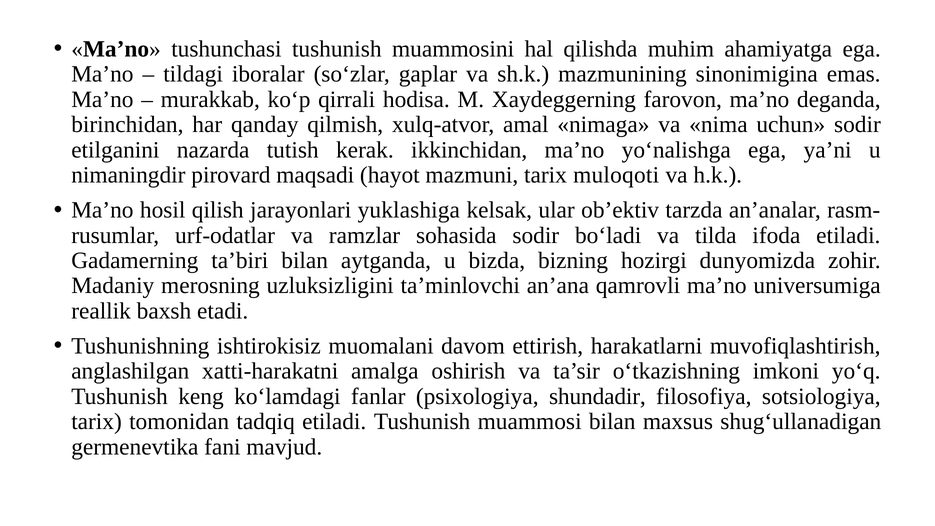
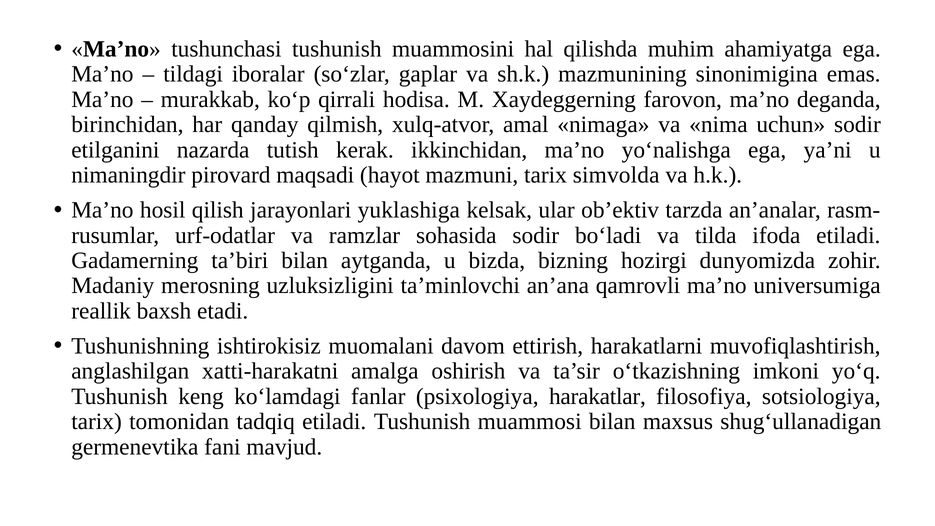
muloqoti: muloqoti -> simvolda (616, 175)
shundadir: shundadir -> harakatlar (597, 396)
